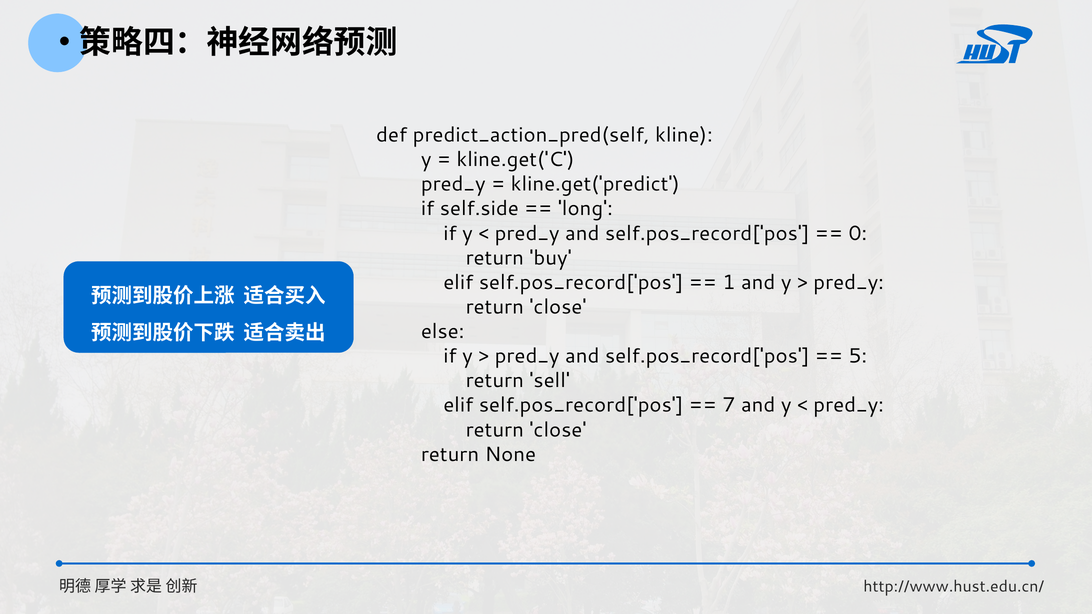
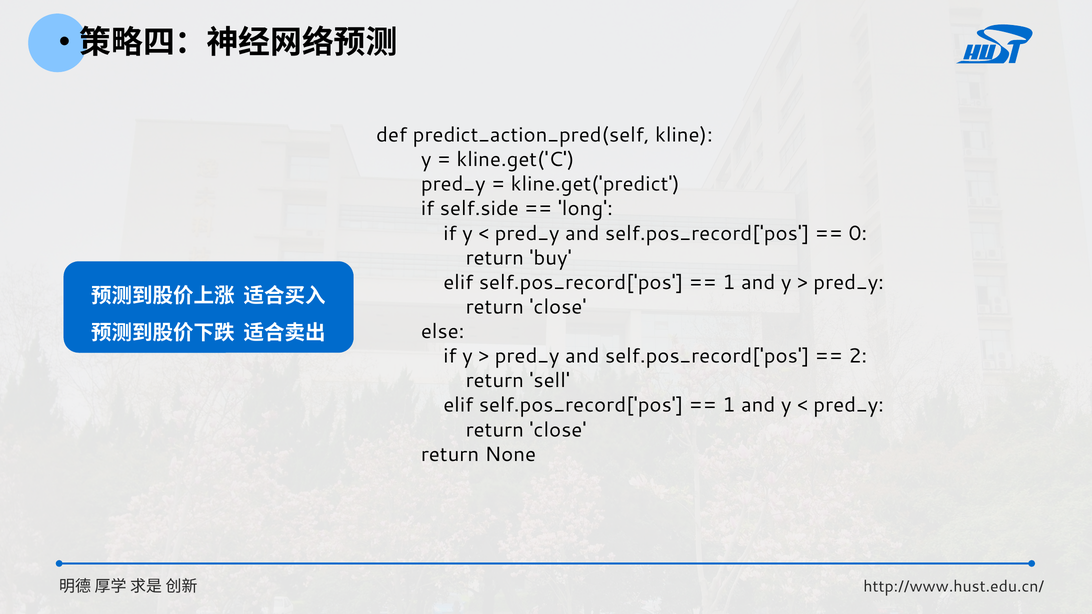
5: 5 -> 2 (858, 356)
7: 7 -> 1 (729, 405)
